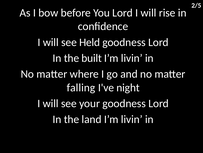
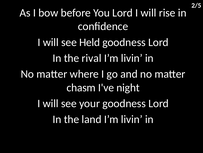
built: built -> rival (92, 58)
falling: falling -> chasm (81, 87)
